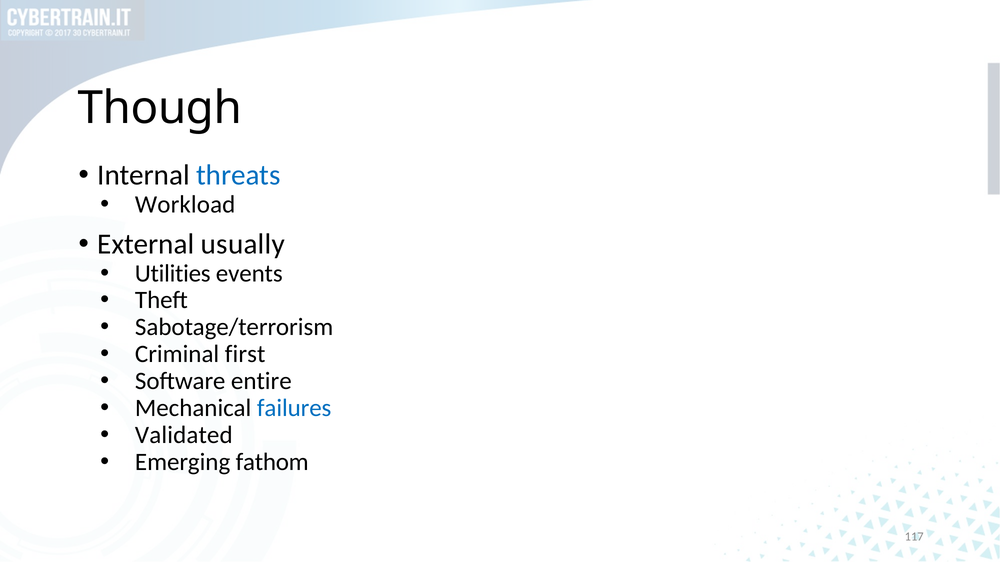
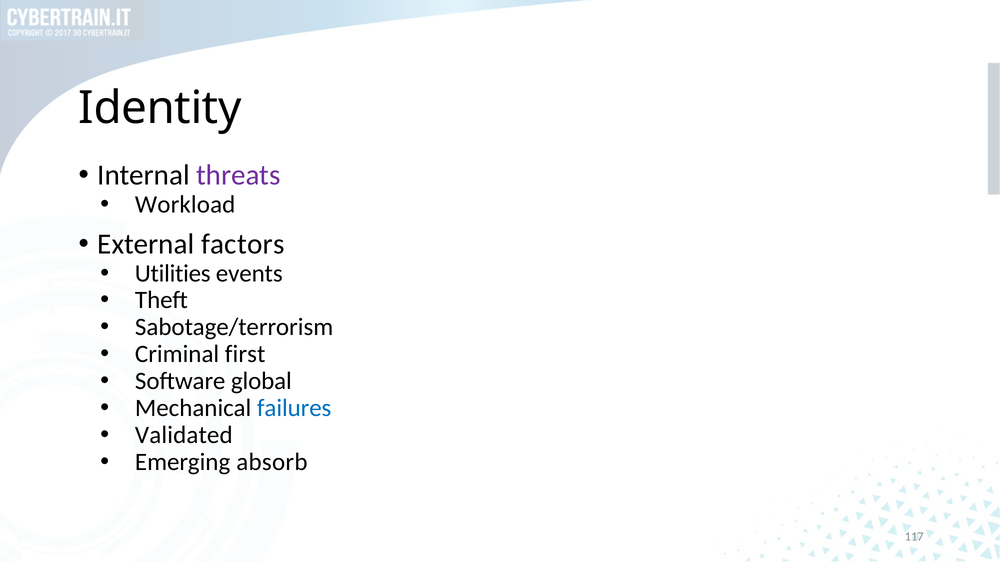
Though: Though -> Identity (160, 108)
threats colour: blue -> purple (238, 175)
usually: usually -> factors (243, 244)
entire: entire -> global (261, 381)
fathom: fathom -> absorb (272, 462)
